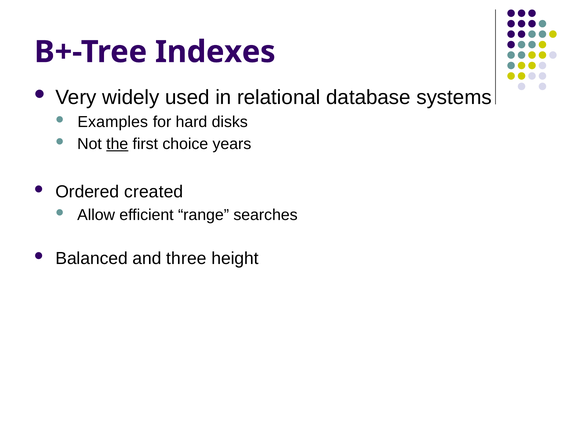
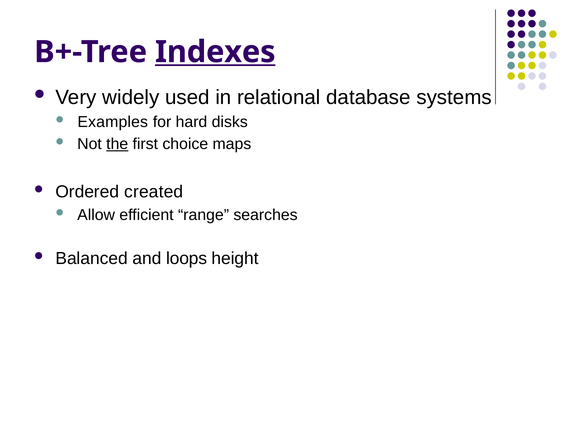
Indexes underline: none -> present (215, 52)
years: years -> maps (232, 144)
three: three -> loops (187, 258)
